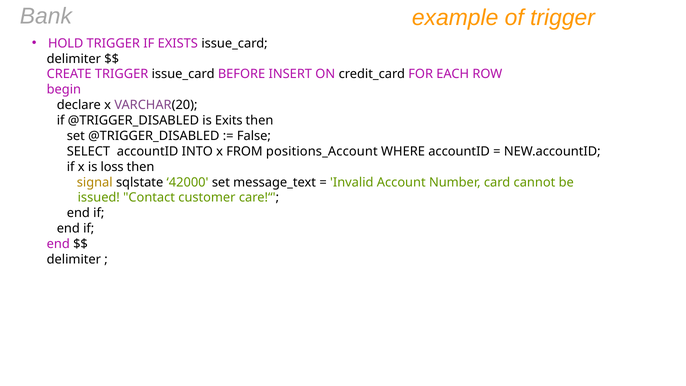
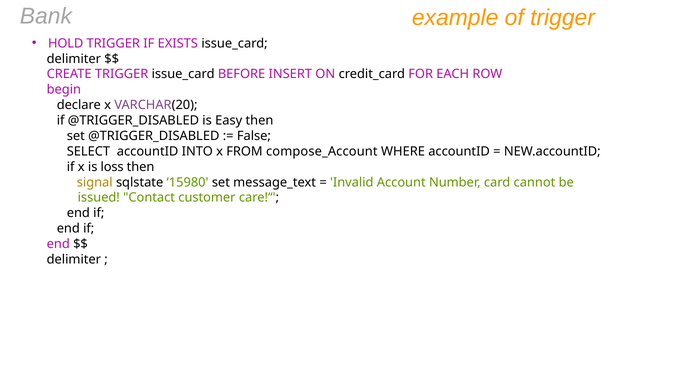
Exits: Exits -> Easy (229, 121)
positions_Account: positions_Account -> compose_Account (322, 151)
42000: 42000 -> 15980 (188, 182)
